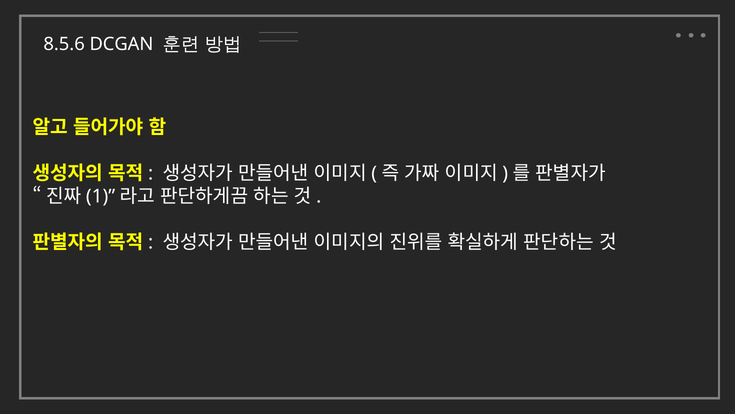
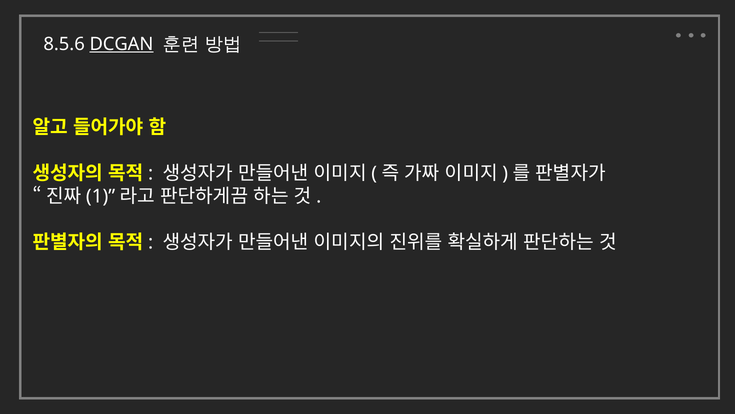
DCGAN underline: none -> present (121, 44)
